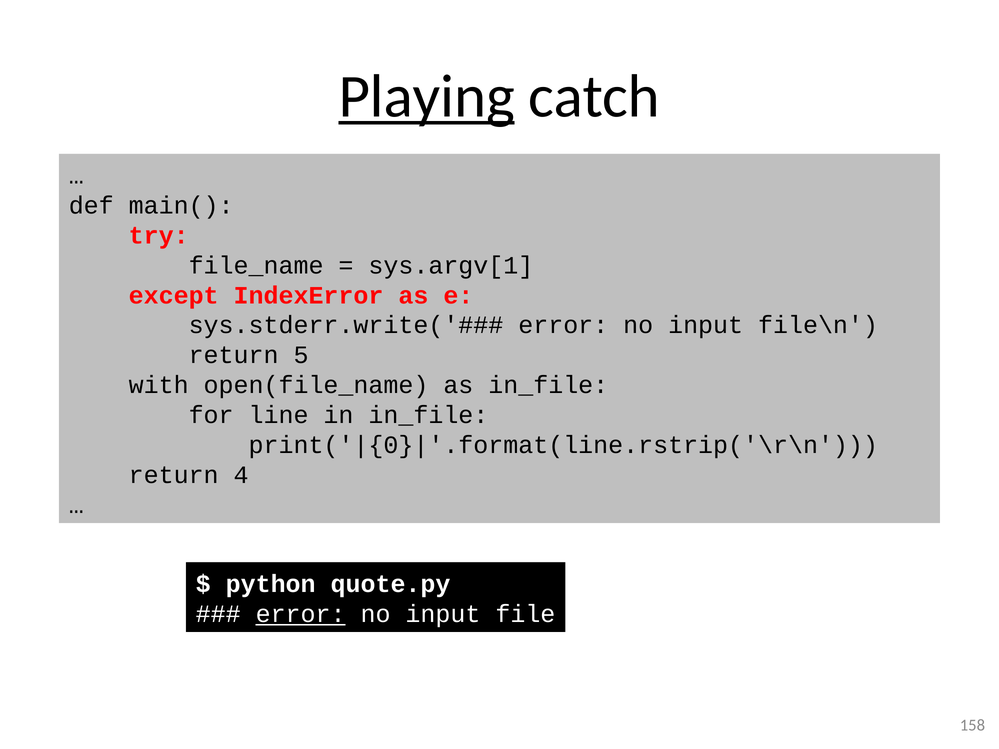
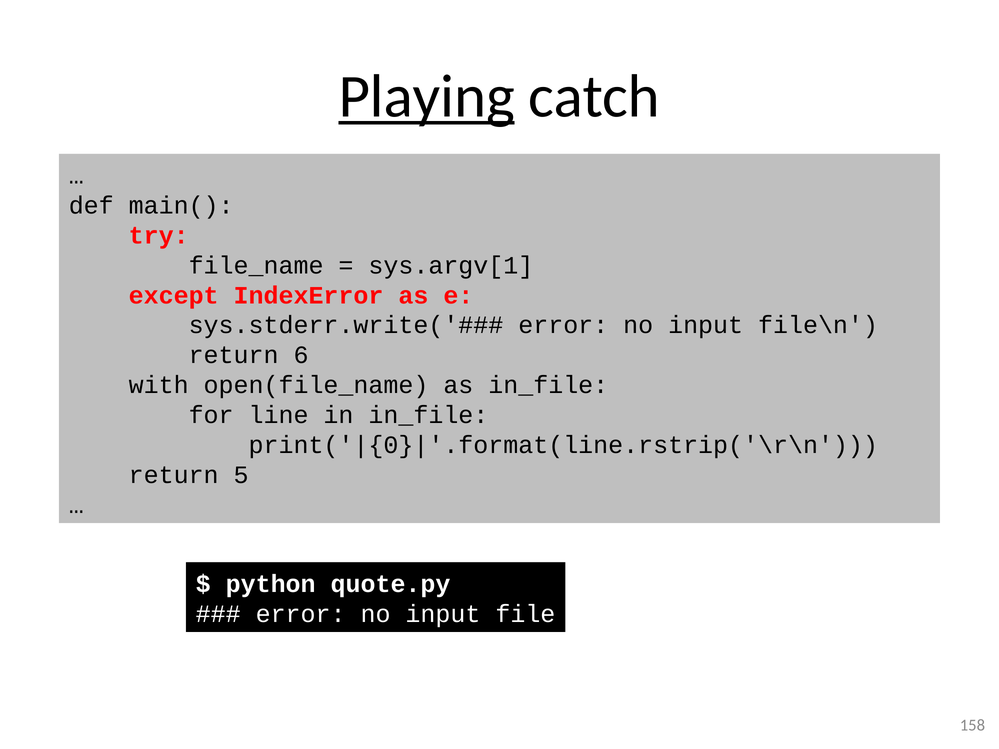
5: 5 -> 6 (301, 355)
4: 4 -> 5 (241, 475)
error underline: present -> none (301, 614)
